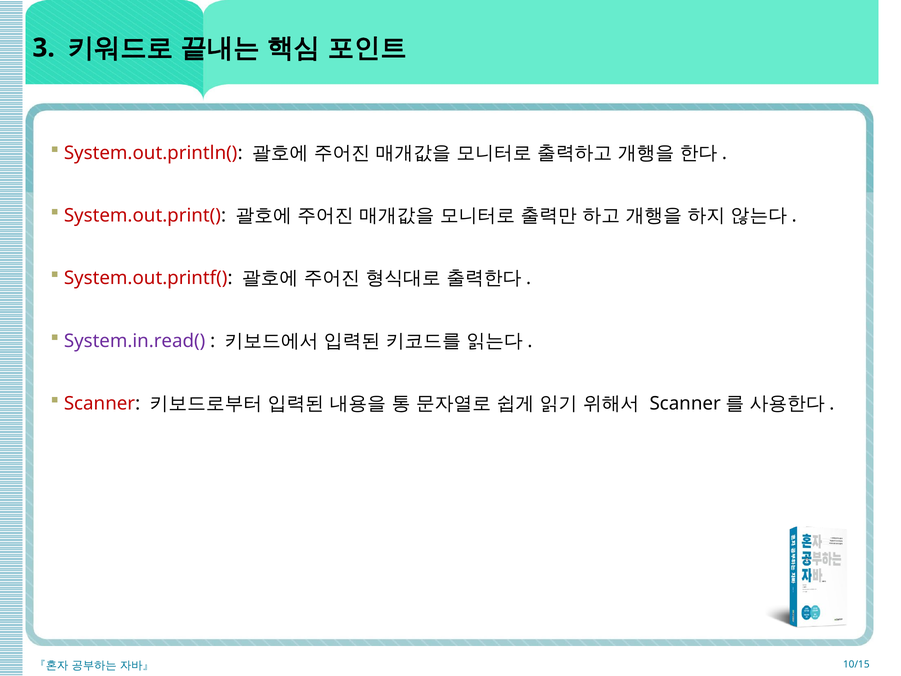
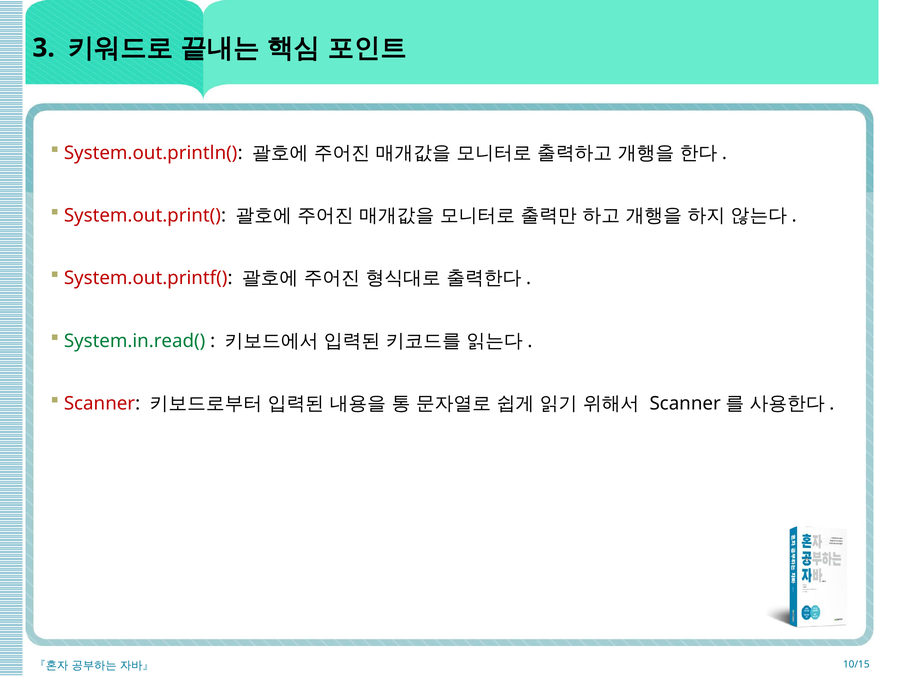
System.in.read( colour: purple -> green (135, 341)
